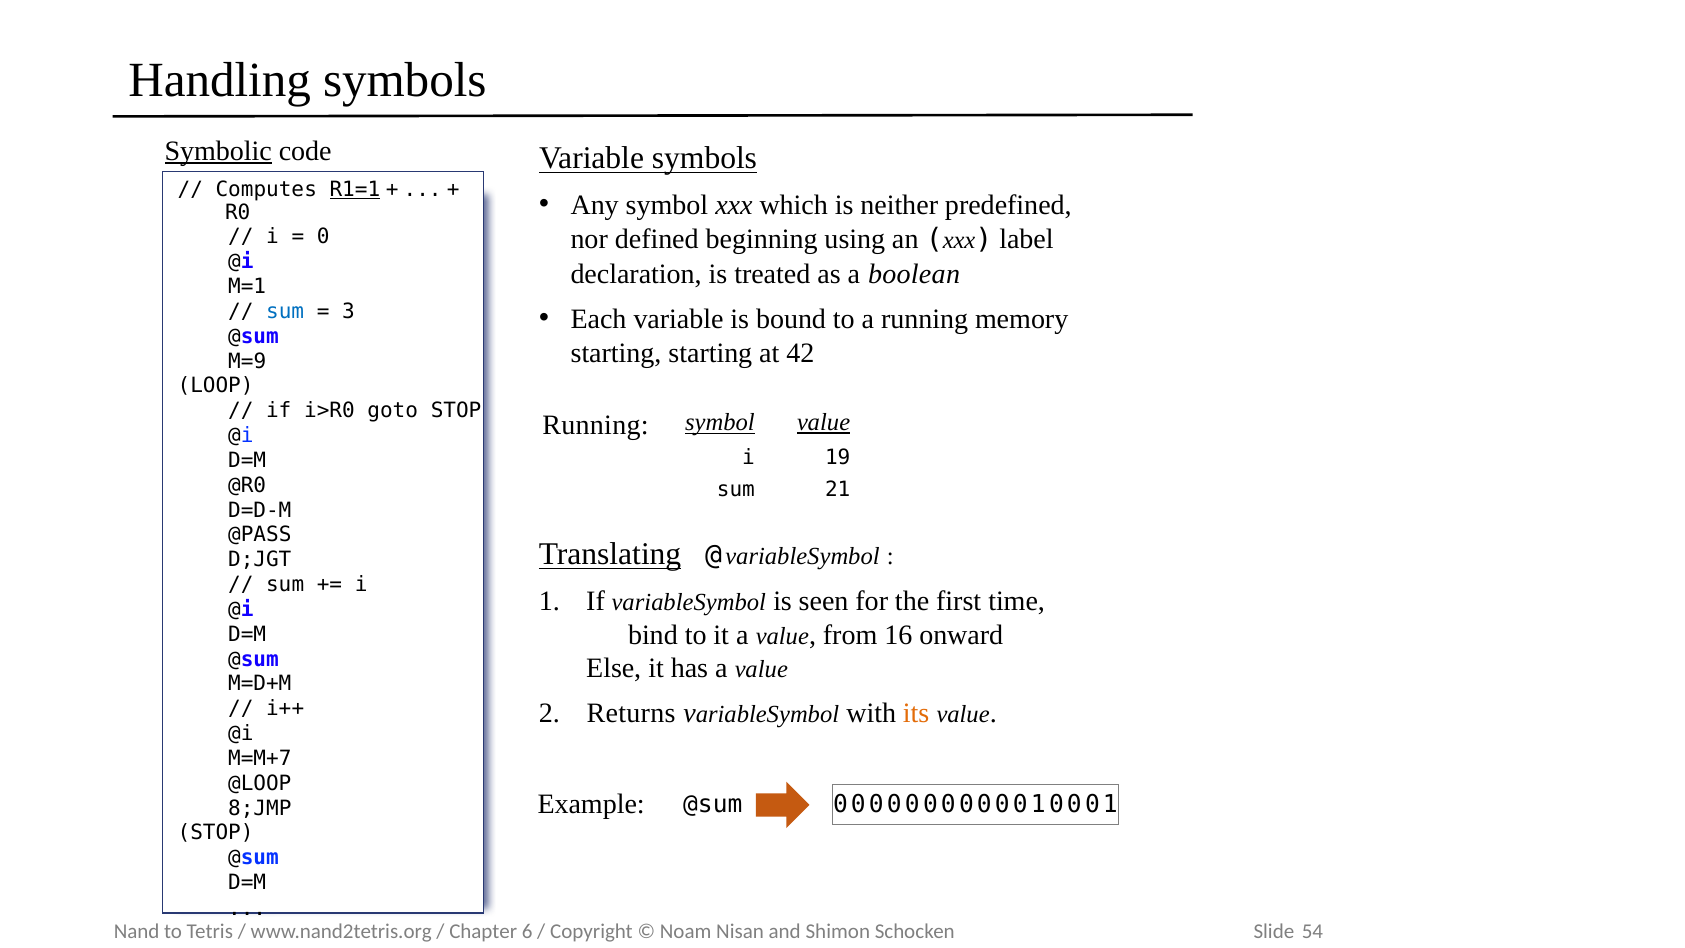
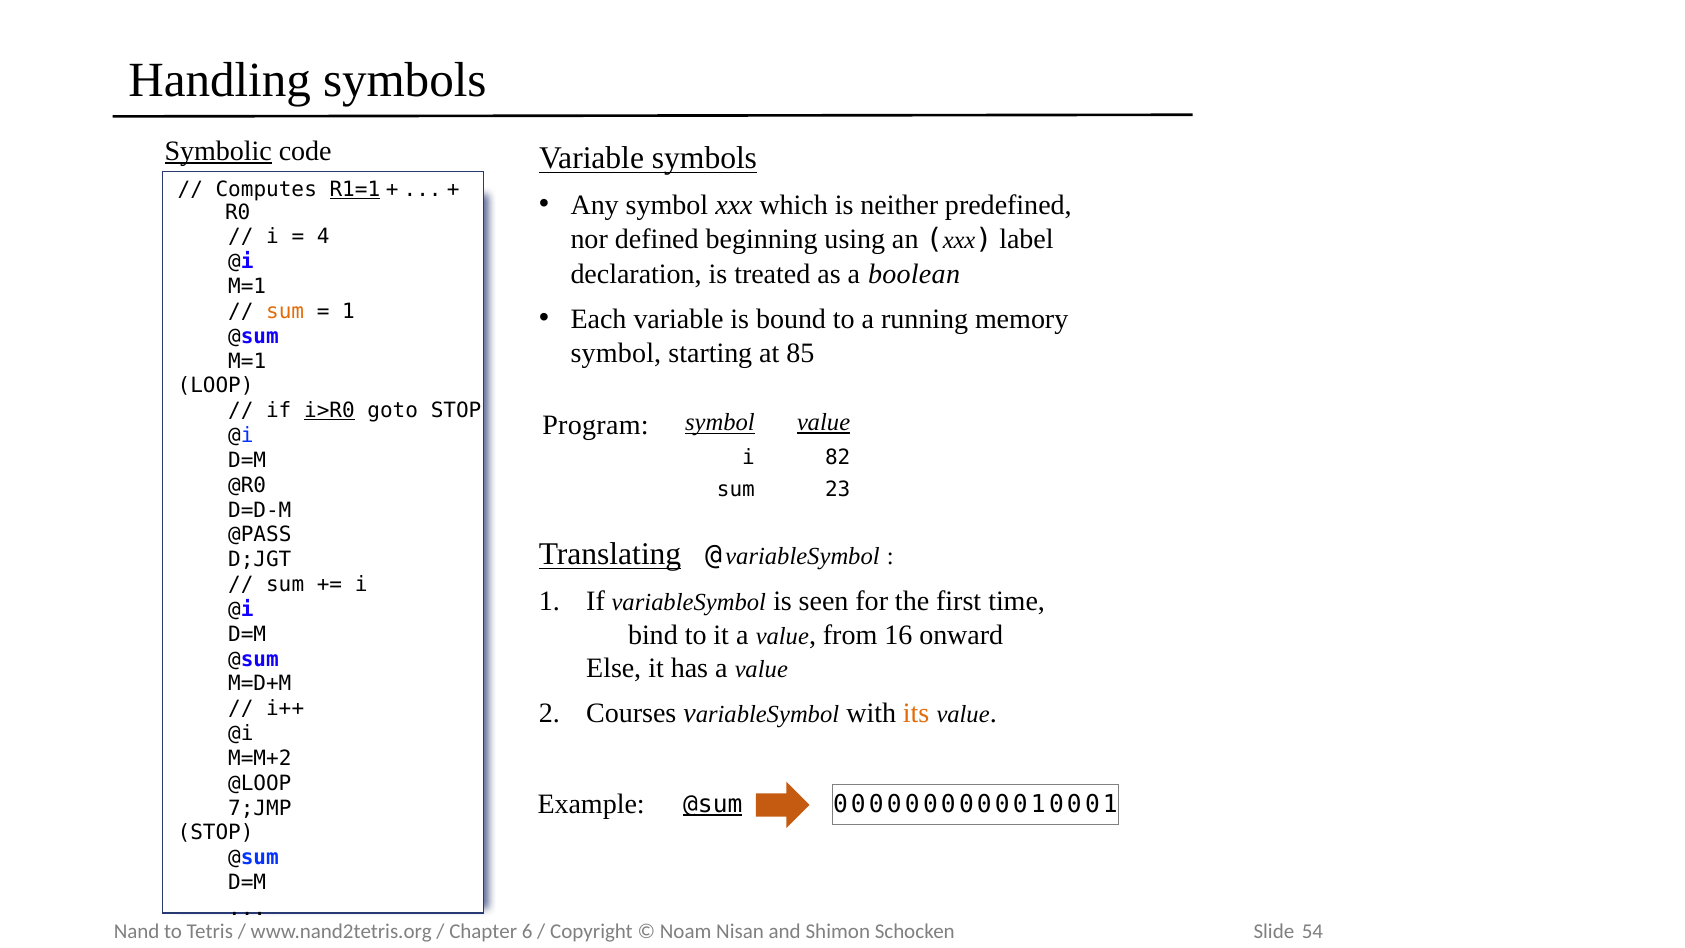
0: 0 -> 4 (323, 237)
sum colour: blue -> orange (285, 311)
3: 3 -> 1 (348, 311)
starting: starting -> symbol (616, 353)
42: 42 -> 85 (800, 353)
M=9: M=9 -> M=1 (247, 361)
i>R0 underline: none -> present (329, 411)
Running: Running -> Program (596, 425)
19: 19 -> 82 (838, 458)
21: 21 -> 23 (838, 489)
Returns: Returns -> Courses (631, 713)
M=M+7: M=M+7 -> M=M+2 (260, 758)
@sum underline: none -> present (713, 804)
8;JMP: 8;JMP -> 7;JMP (260, 808)
